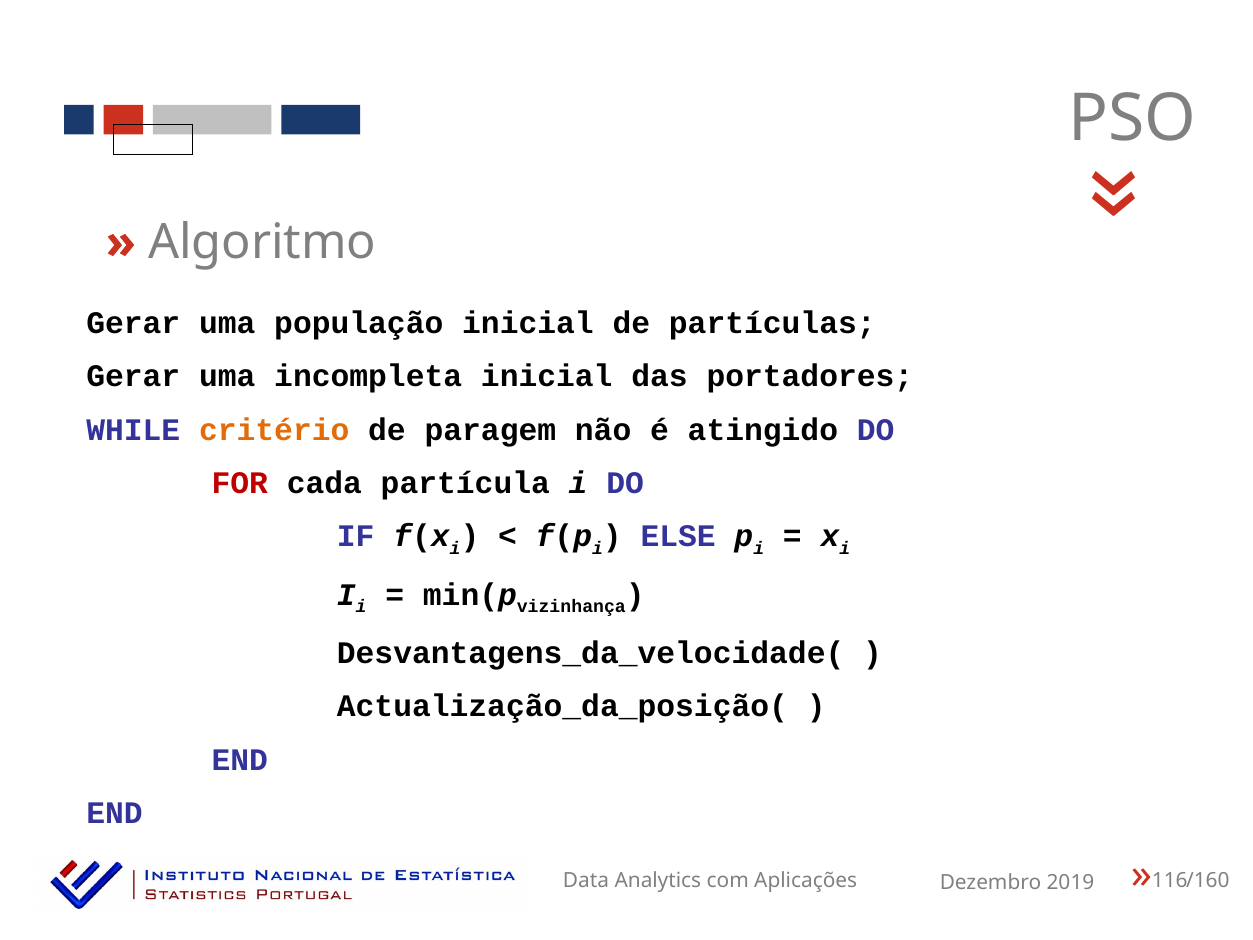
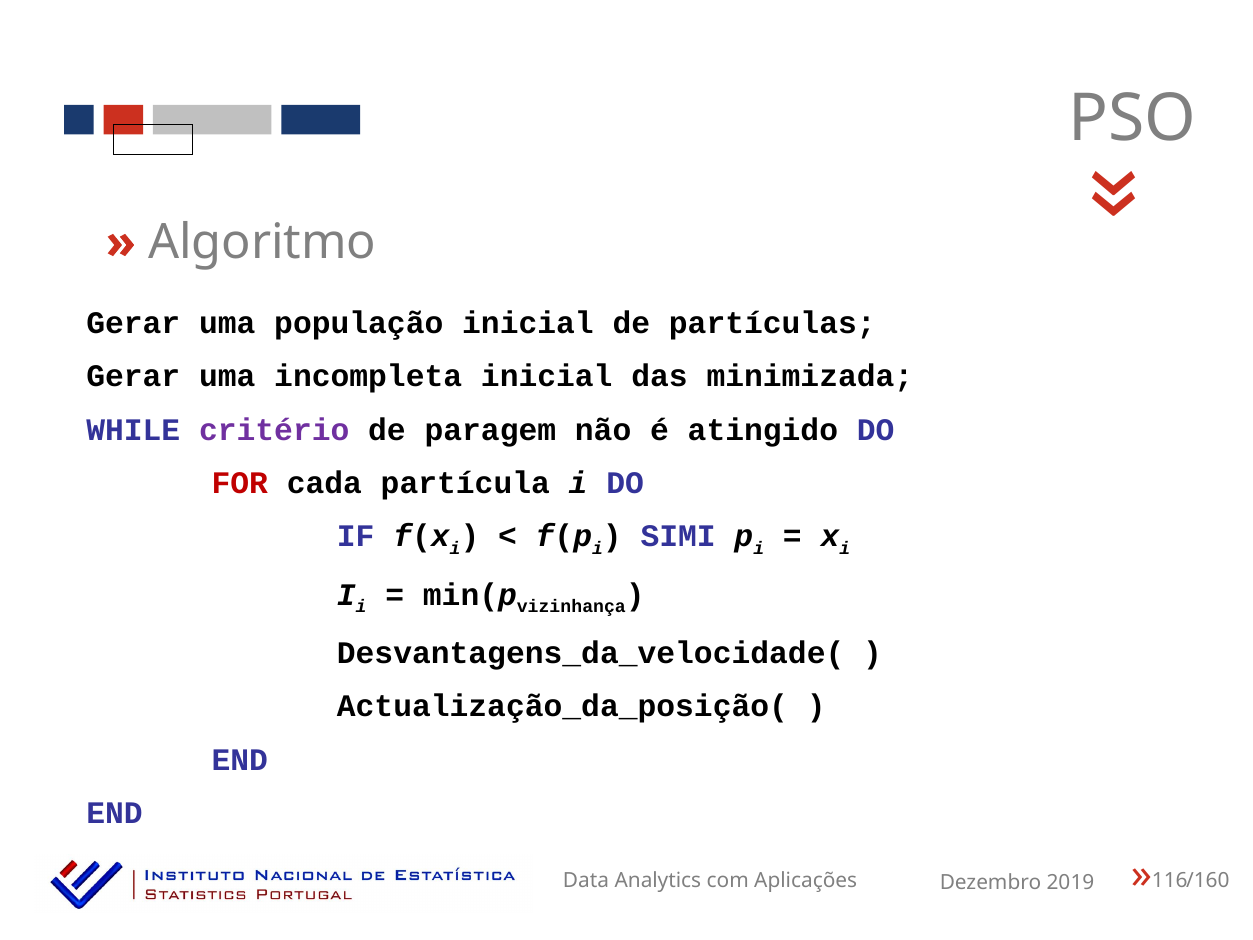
portadores: portadores -> minimizada (810, 376)
critério colour: orange -> purple (274, 430)
ELSE: ELSE -> SIMI (678, 536)
